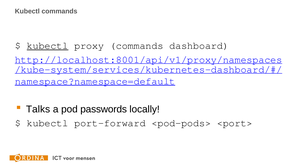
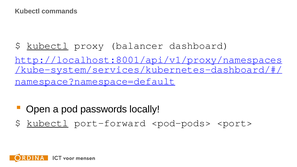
proxy commands: commands -> balancer (137, 46)
Talks: Talks -> Open (38, 109)
kubectl underline: none -> present (48, 123)
